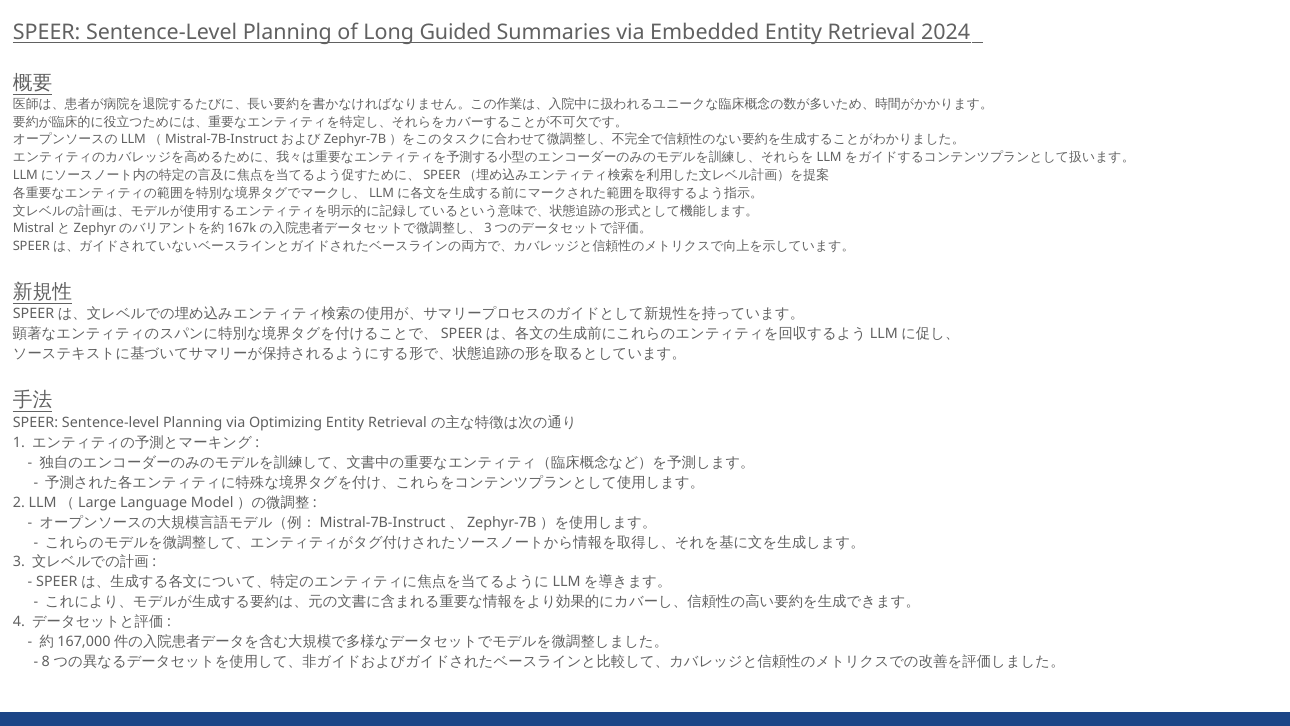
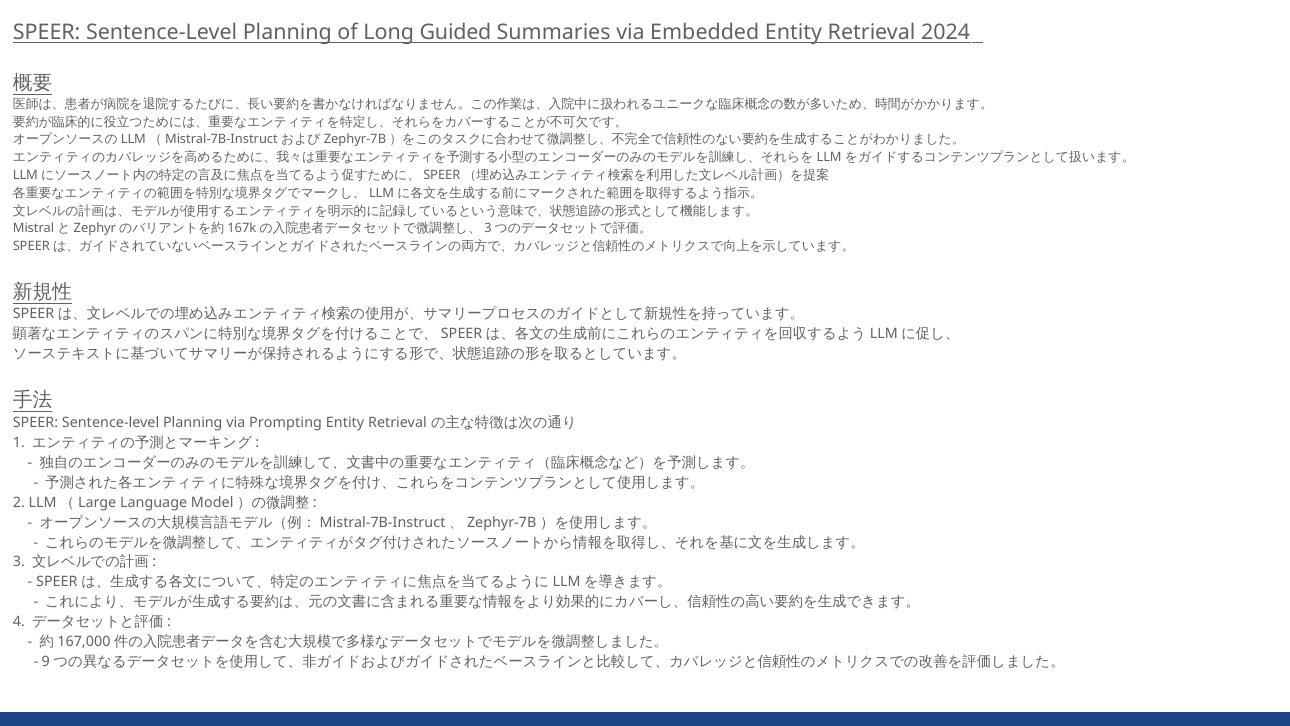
Optimizing: Optimizing -> Prompting (286, 423)
8: 8 -> 9 (46, 662)
